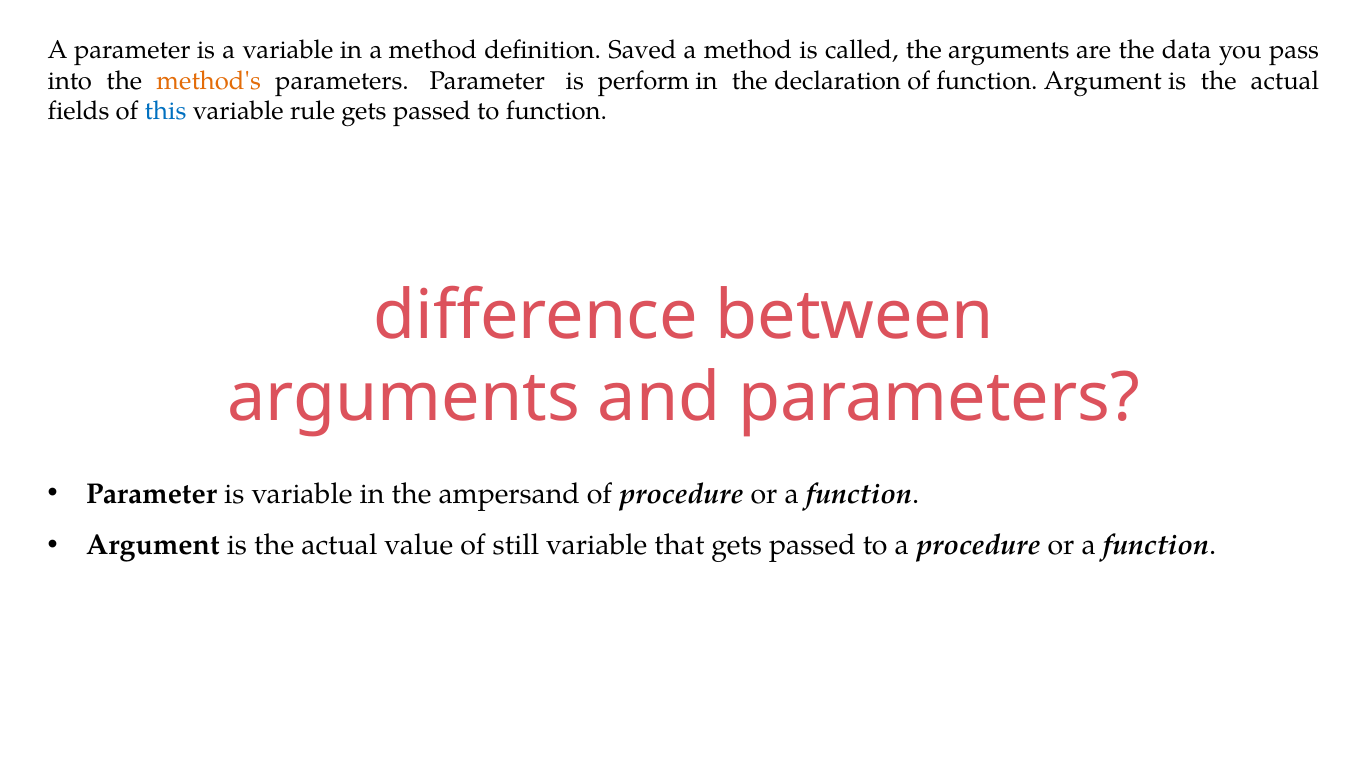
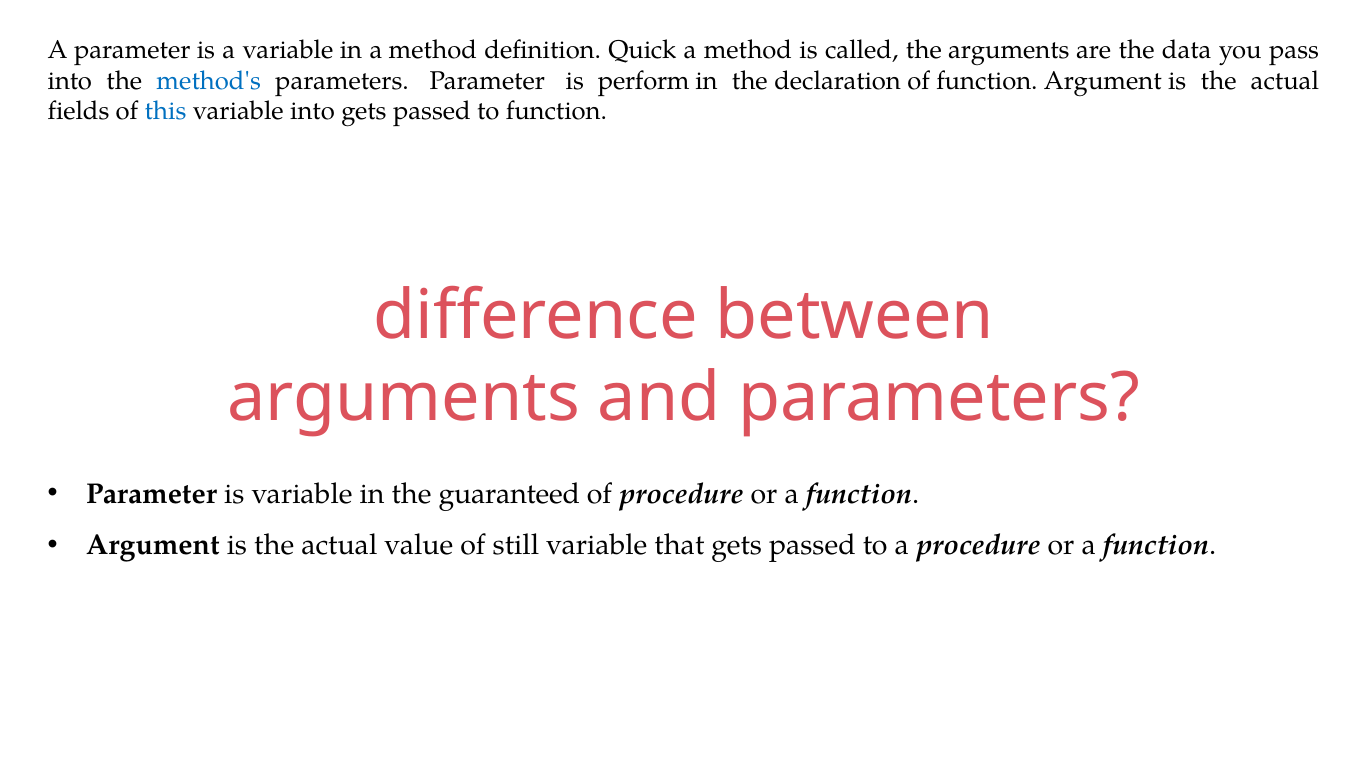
Saved: Saved -> Quick (642, 50)
method's colour: orange -> blue (209, 81)
variable rule: rule -> into (313, 112)
ampersand: ampersand -> guaranteed (509, 494)
